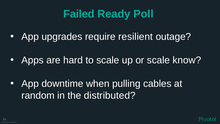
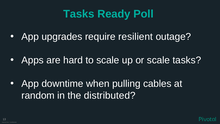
Failed: Failed -> Tasks (79, 14)
scale know: know -> tasks (187, 60)
